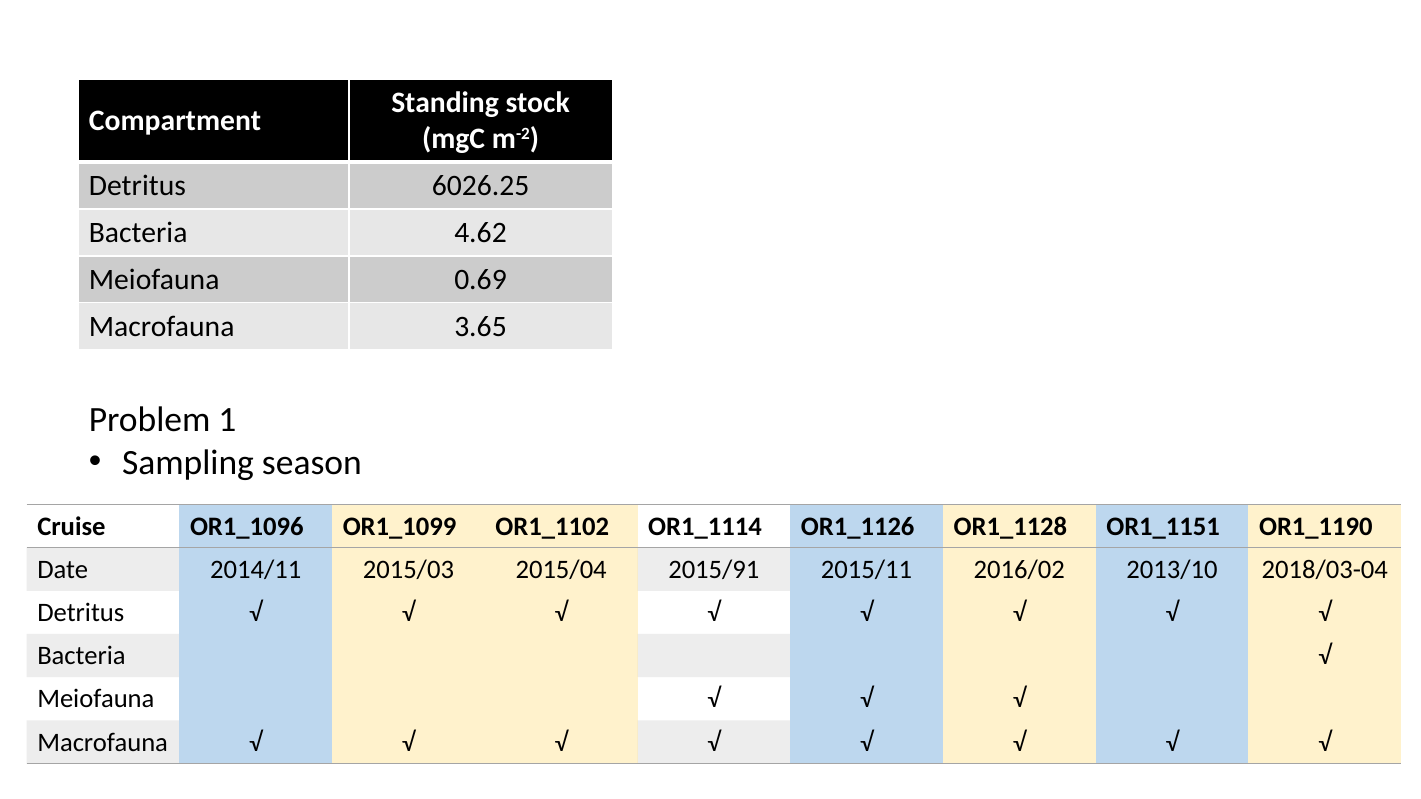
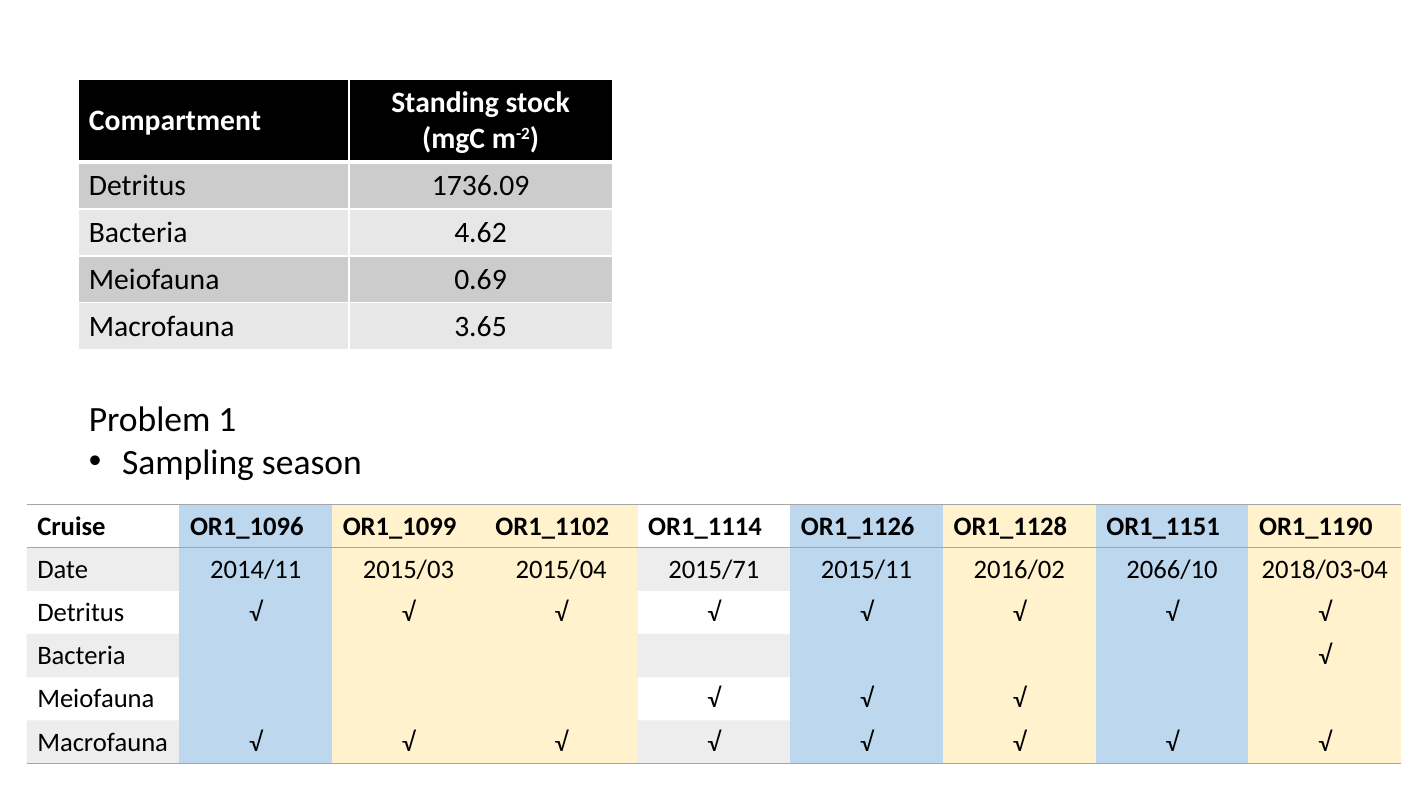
6026.25: 6026.25 -> 1736.09 (481, 186)
2015/91: 2015/91 -> 2015/71 (714, 570)
2013/10: 2013/10 -> 2066/10 (1172, 570)
